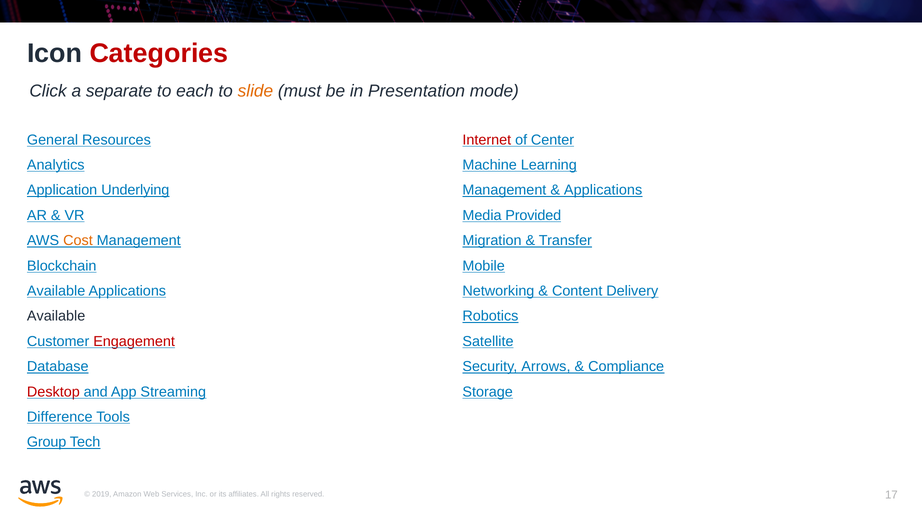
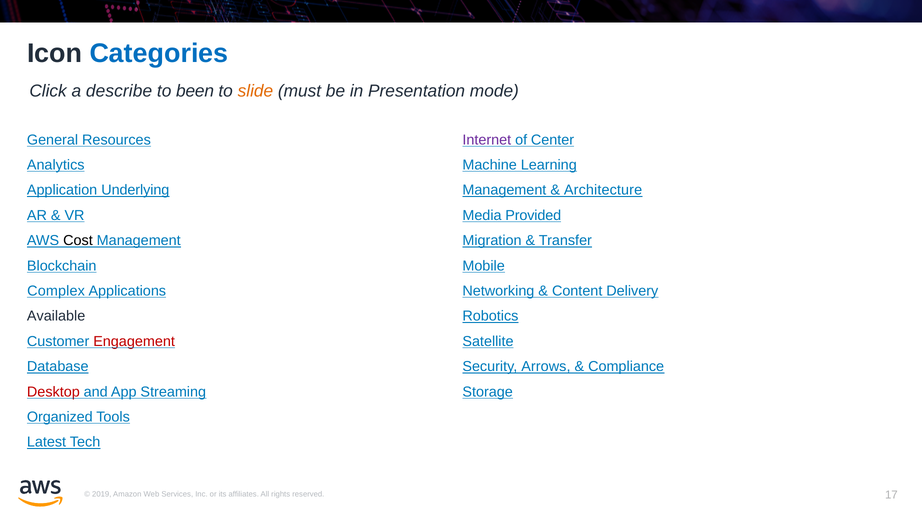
Categories colour: red -> blue (159, 54)
separate: separate -> describe (119, 91)
each: each -> been (195, 91)
Internet colour: red -> purple (487, 140)
Applications: Applications -> Architecture (603, 190)
Cost colour: orange -> black (78, 240)
Available: Available -> Complex (56, 291)
Difference: Difference -> Organized (60, 417)
Group: Group -> Latest (47, 442)
